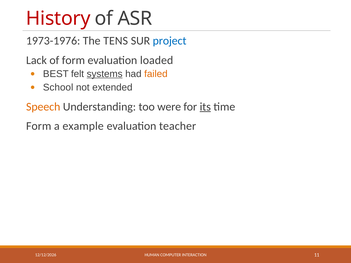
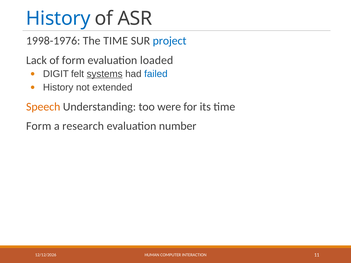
History colour: red -> blue (58, 18)
1973-1976: 1973-1976 -> 1998-1976 (53, 41)
The TENS: TENS -> TIME (116, 41)
BEST: BEST -> DIGIT (56, 74)
failed colour: orange -> blue (156, 74)
School: School -> History (58, 87)
its underline: present -> none (205, 107)
example: example -> research (83, 126)
teacher: teacher -> number (178, 126)
